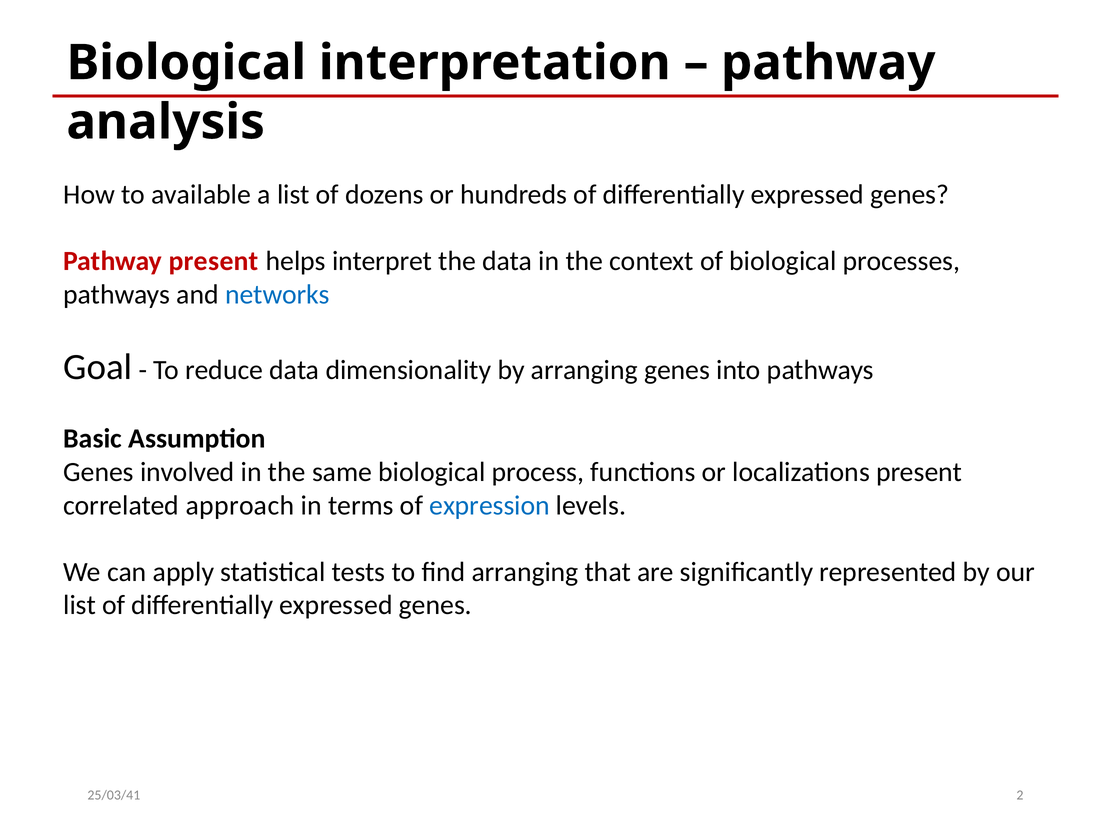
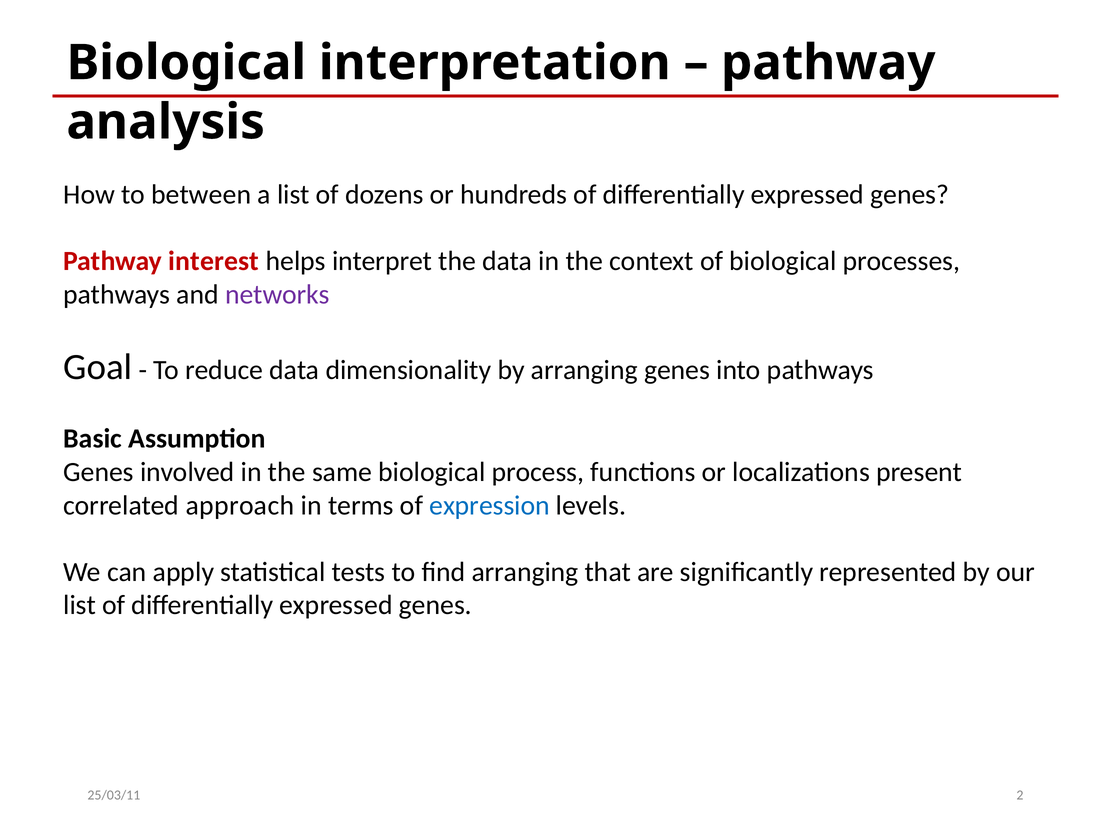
available: available -> between (201, 194)
Pathway present: present -> interest (214, 261)
networks colour: blue -> purple (277, 294)
25/03/41: 25/03/41 -> 25/03/11 (114, 795)
